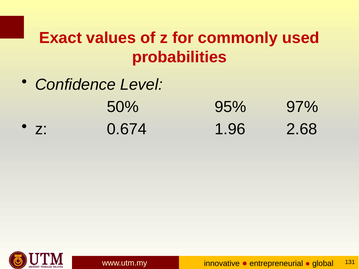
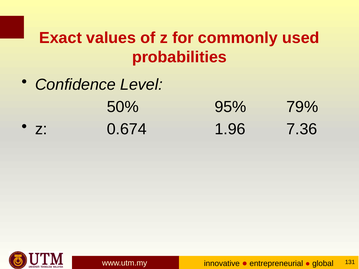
97%: 97% -> 79% (302, 107)
2.68: 2.68 -> 7.36 (302, 129)
